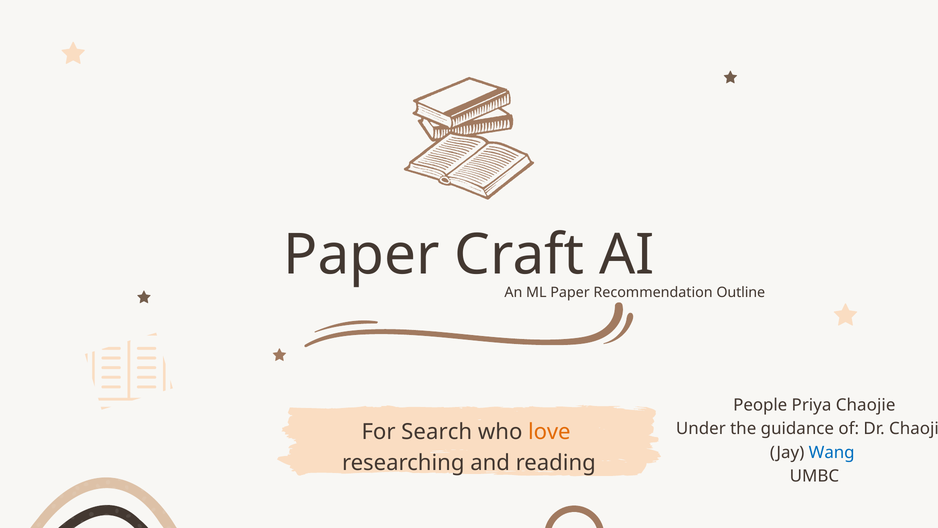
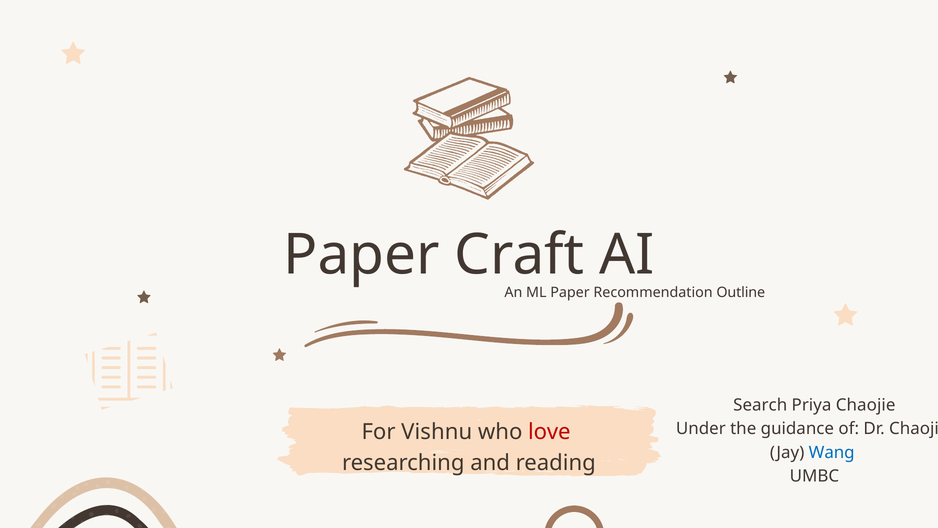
People: People -> Search (760, 405)
Search: Search -> Vishnu (437, 432)
love colour: orange -> red (549, 432)
